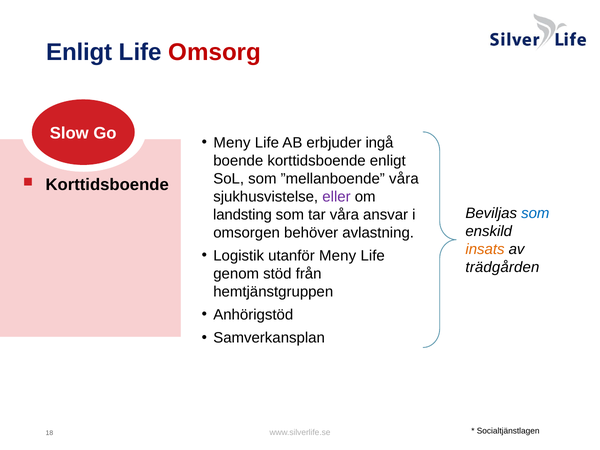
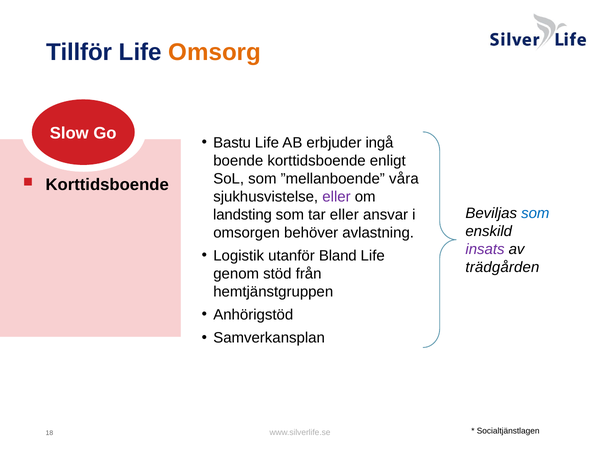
Enligt: Enligt -> Tillför (79, 52)
Omsorg colour: red -> orange (215, 52)
Meny: Meny -> Bastu (232, 143)
tar våra: våra -> eller (344, 215)
insats colour: orange -> purple (485, 249)
utanför Meny: Meny -> Bland (338, 256)
